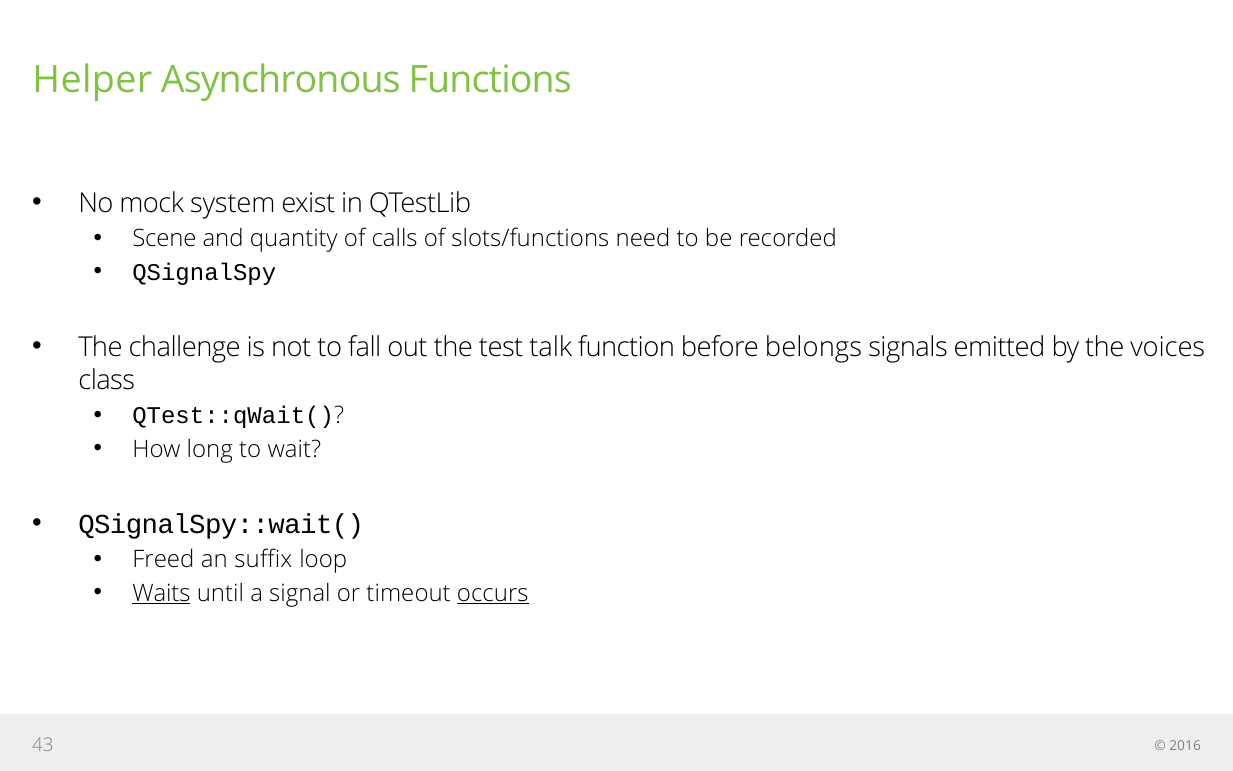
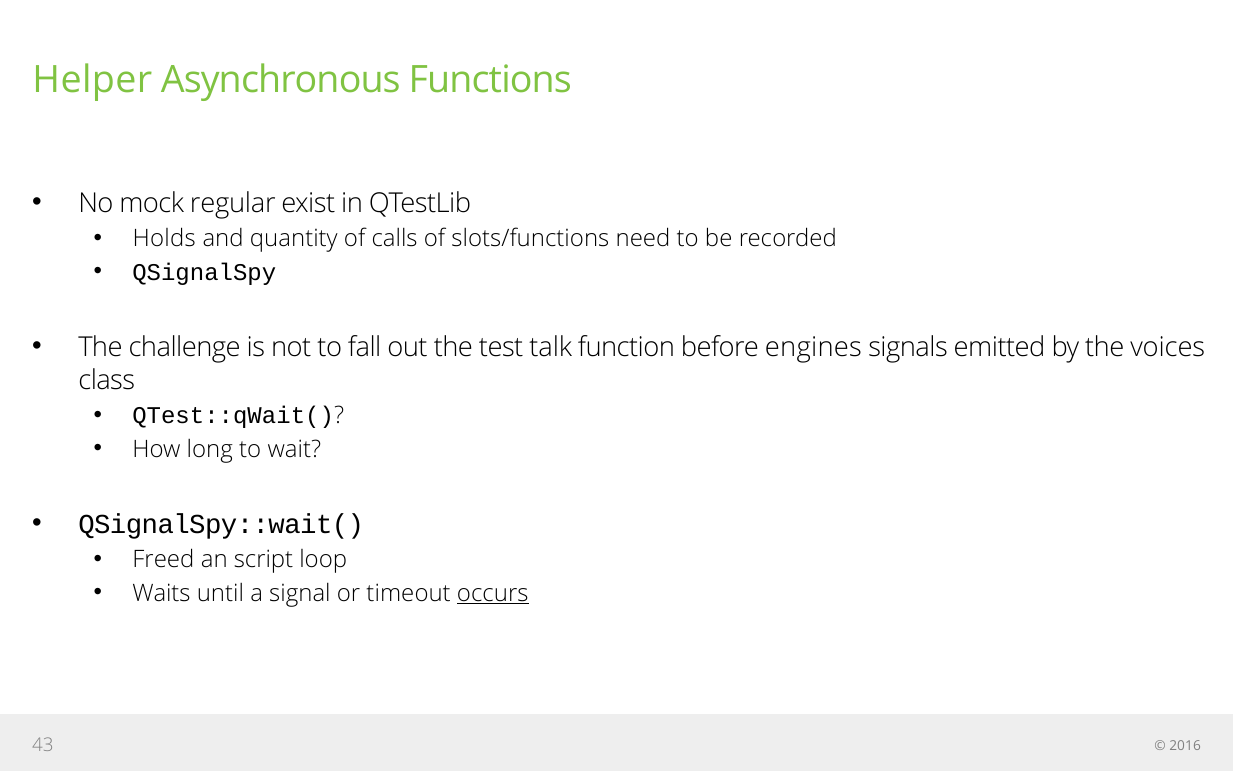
system: system -> regular (233, 203)
Scene: Scene -> Holds (164, 239)
belongs: belongs -> engines (813, 347)
suffix: suffix -> script (264, 559)
Waits underline: present -> none (161, 593)
